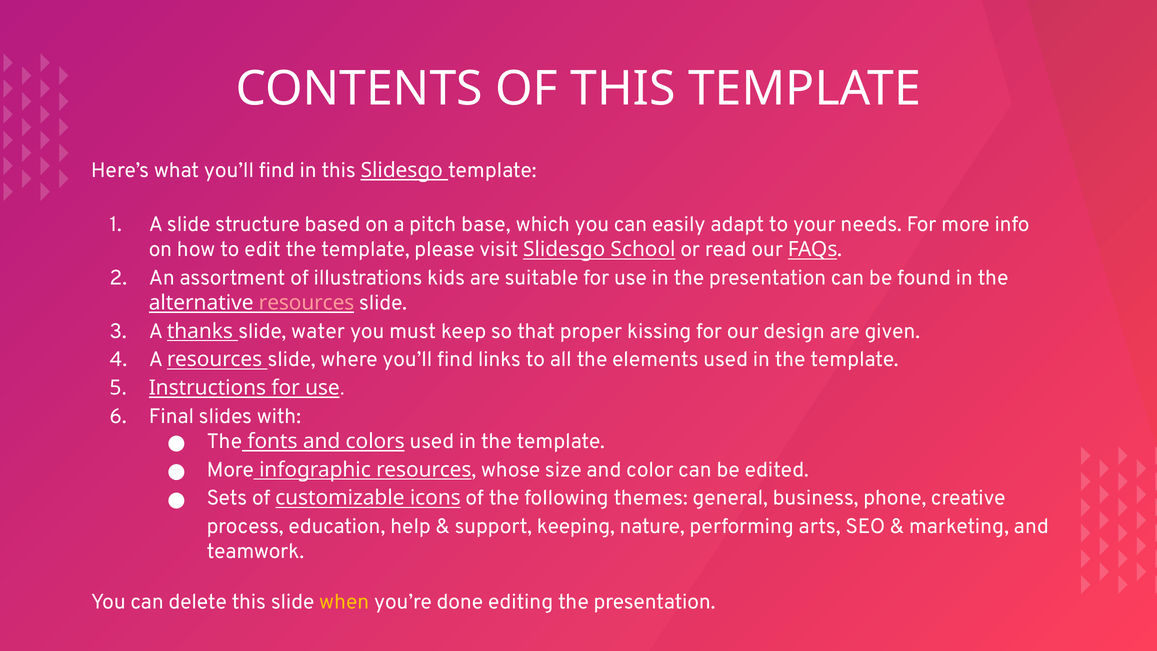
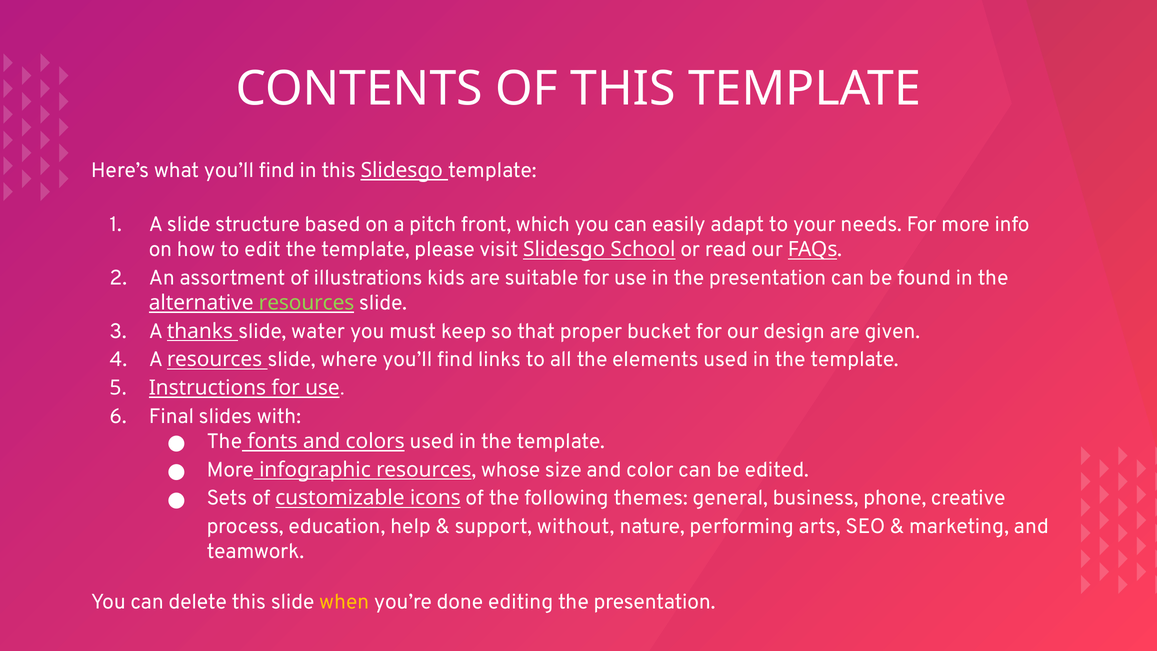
base: base -> front (486, 224)
resources colour: pink -> light green (307, 303)
kissing: kissing -> bucket (659, 331)
keeping: keeping -> without (576, 526)
